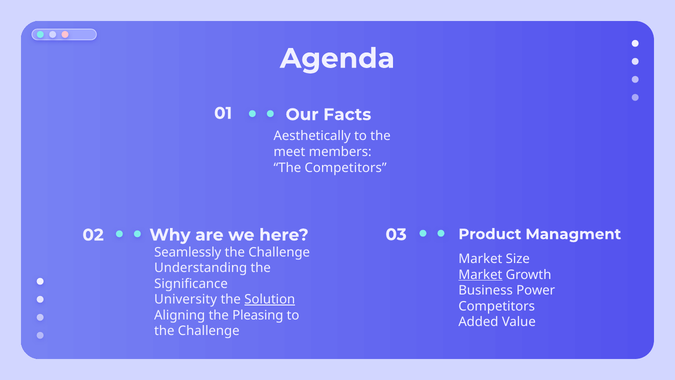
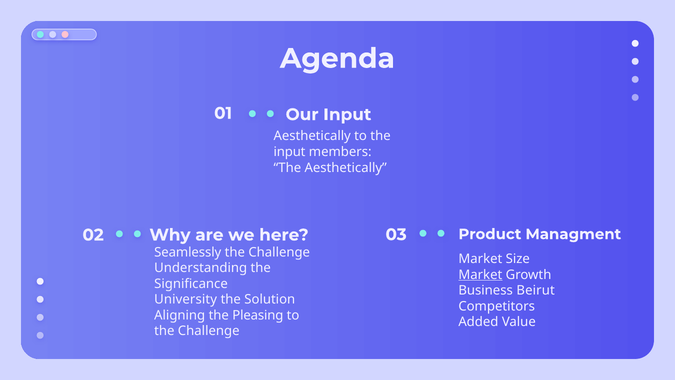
Our Facts: Facts -> Input (347, 114)
meet: meet -> input (290, 152)
The Competitors: Competitors -> Aesthetically (346, 168)
Power: Power -> Beirut (536, 290)
Solution underline: present -> none (270, 299)
